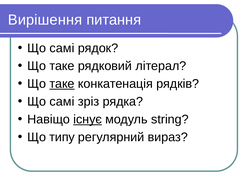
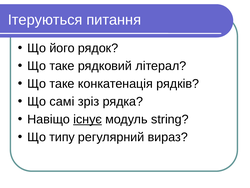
Вирішення: Вирішення -> Ітеруються (45, 20)
самі: самі -> його (62, 48)
таке underline: present -> none (62, 84)
